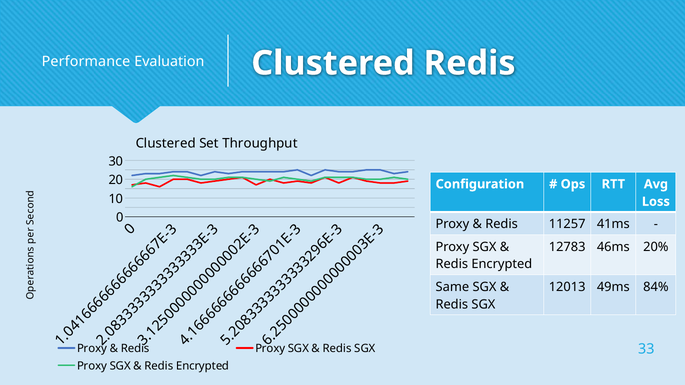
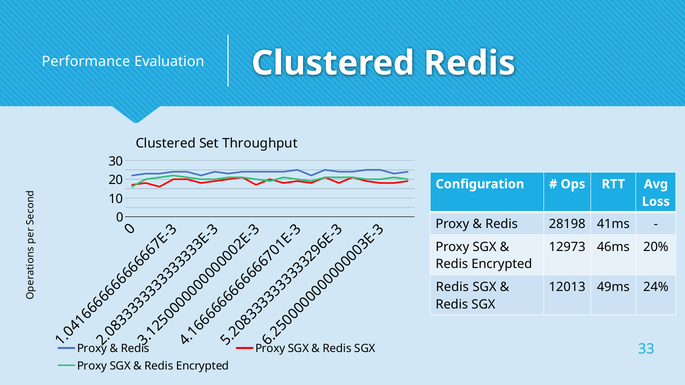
11257: 11257 -> 28198 (567, 224)
12783: 12783 -> 12973 (567, 247)
Same: Same -> Redis (452, 287)
84%: 84% -> 24% (656, 287)
